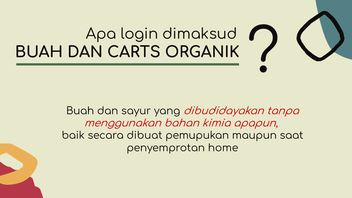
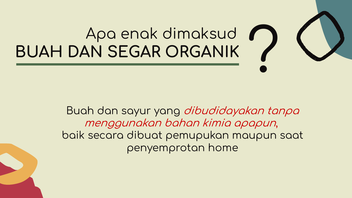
login: login -> enak (139, 34)
CARTS: CARTS -> SEGAR (134, 52)
